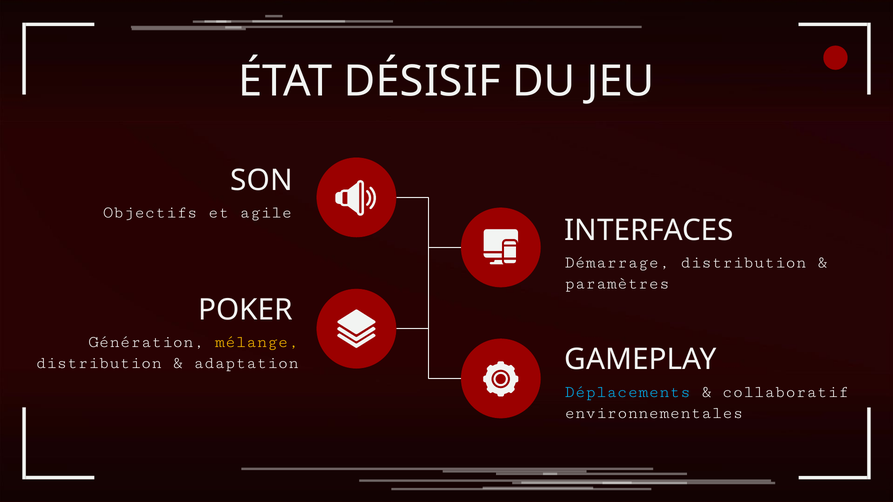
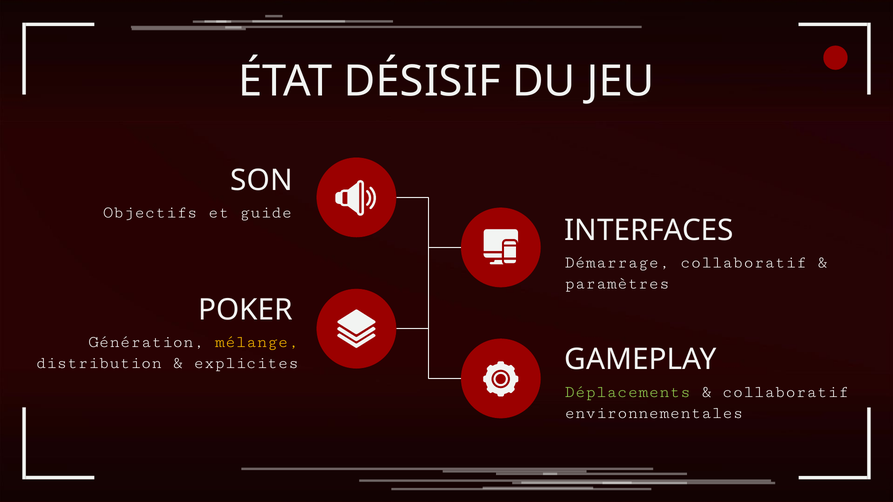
agile: agile -> guide (266, 212)
Démarrage distribution: distribution -> collaboratif (743, 262)
adaptation: adaptation -> explicites (246, 363)
Déplacements colour: light blue -> light green (628, 392)
